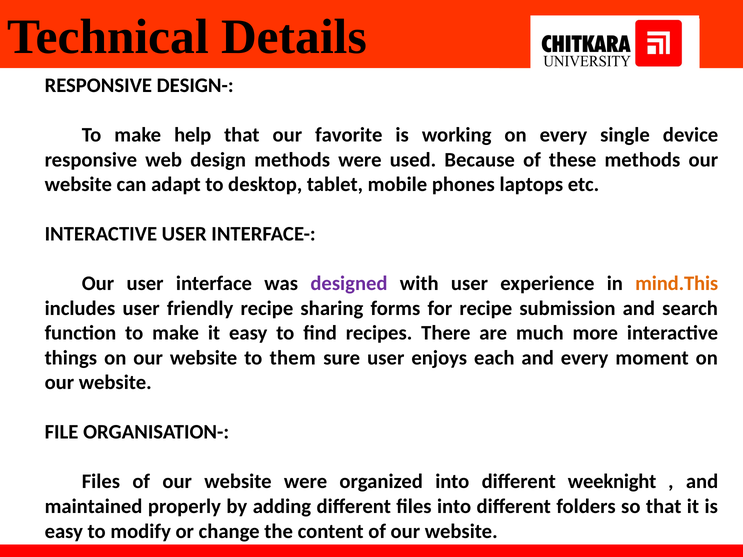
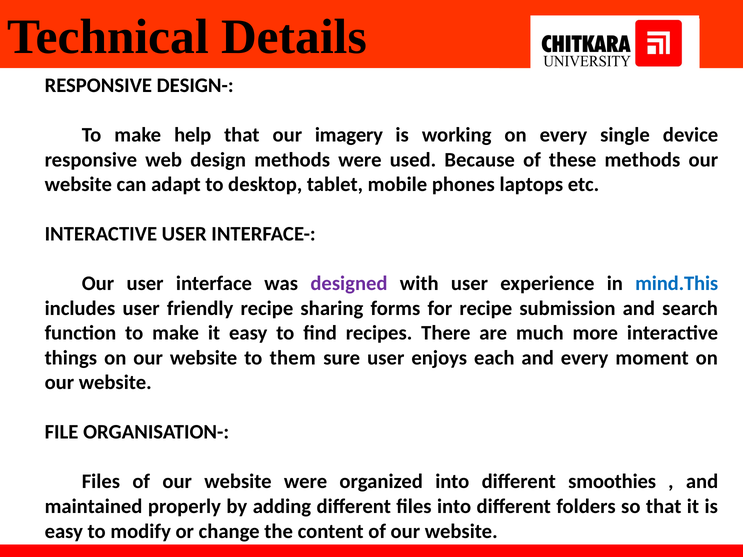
favorite: favorite -> imagery (349, 135)
mind.This colour: orange -> blue (677, 284)
weeknight: weeknight -> smoothies (612, 482)
